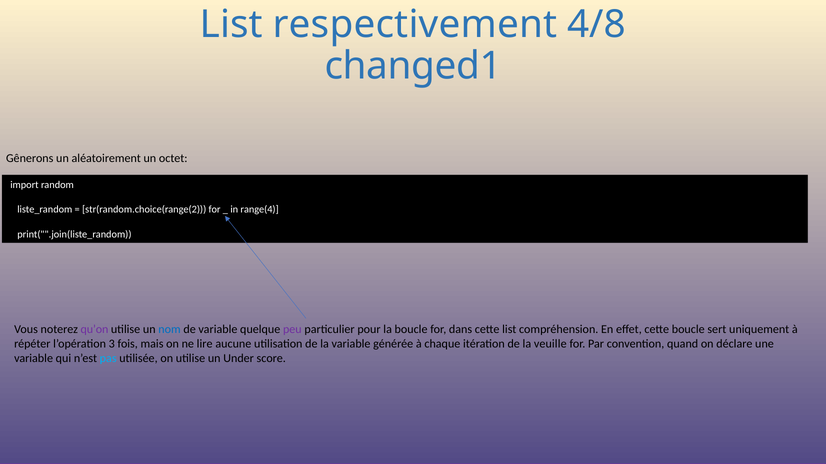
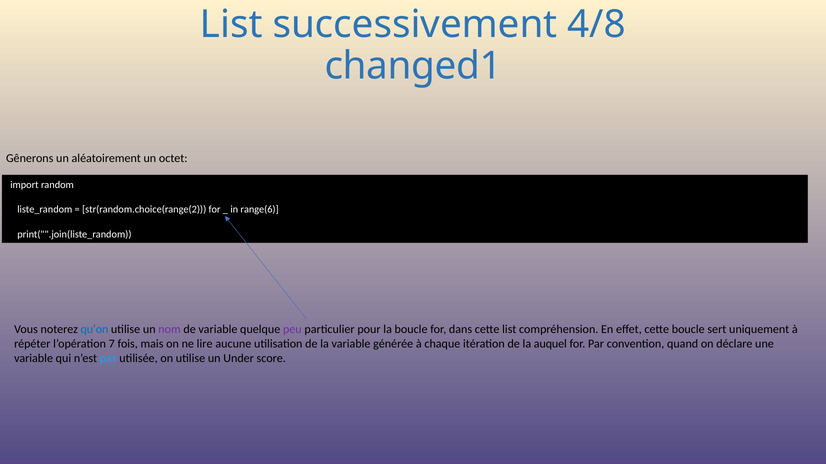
respectivement: respectivement -> successivement (415, 24)
range(4: range(4 -> range(6 (260, 210)
qu’on colour: purple -> blue (94, 330)
nom colour: blue -> purple (169, 330)
3: 3 -> 7 (112, 344)
veuille: veuille -> auquel (550, 344)
